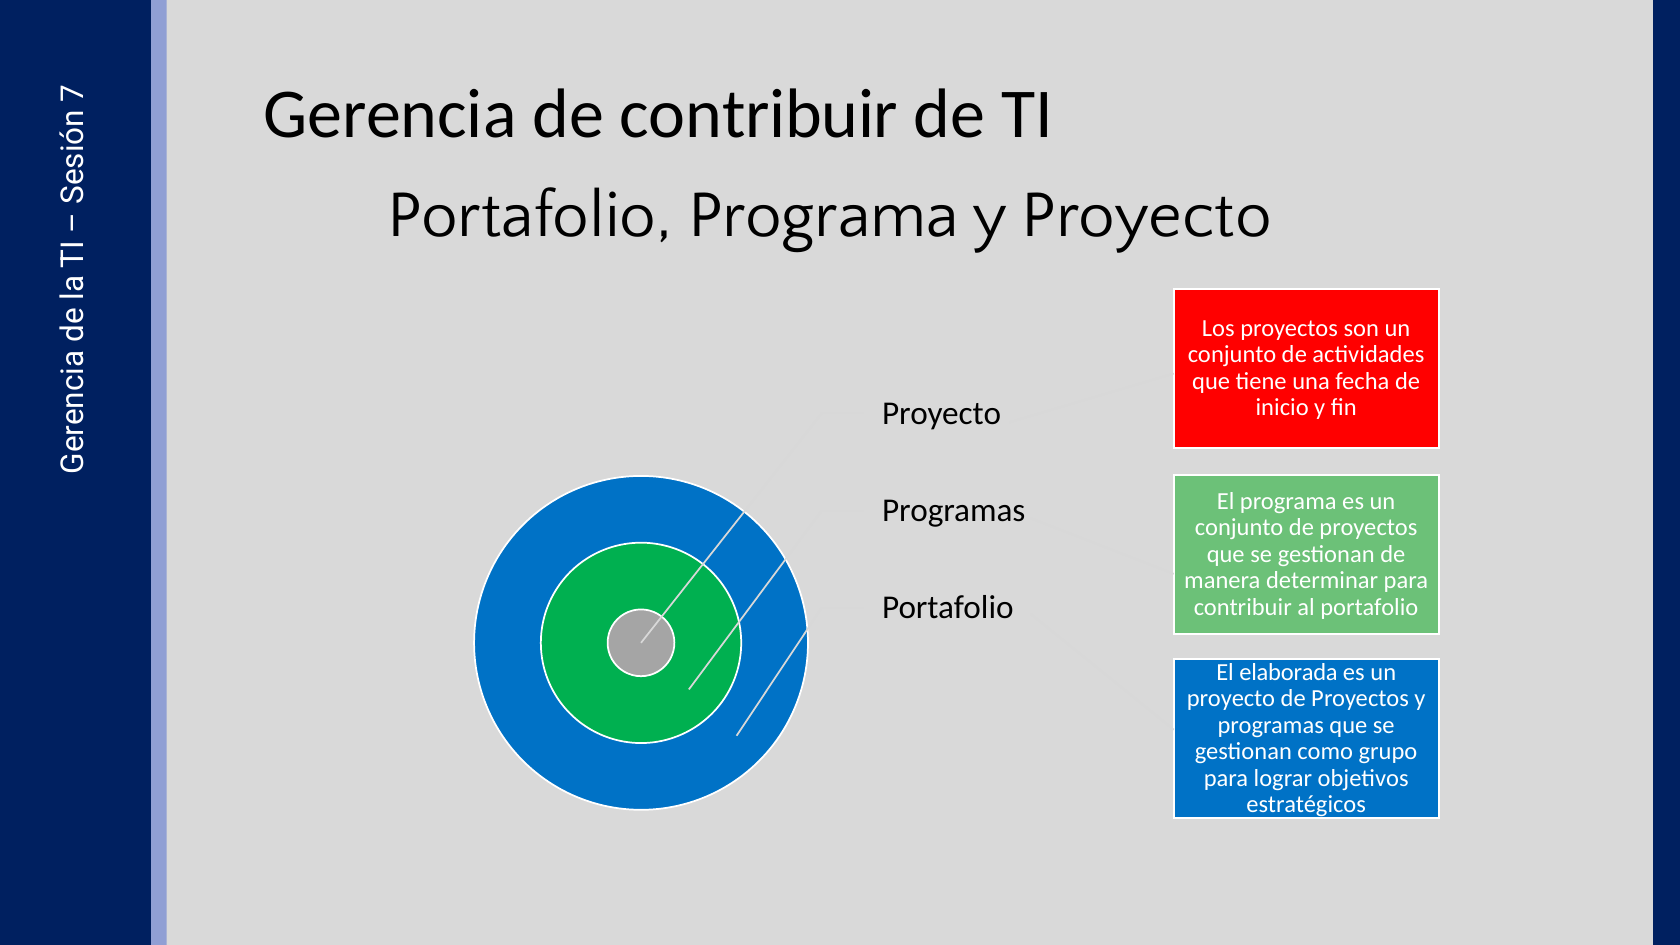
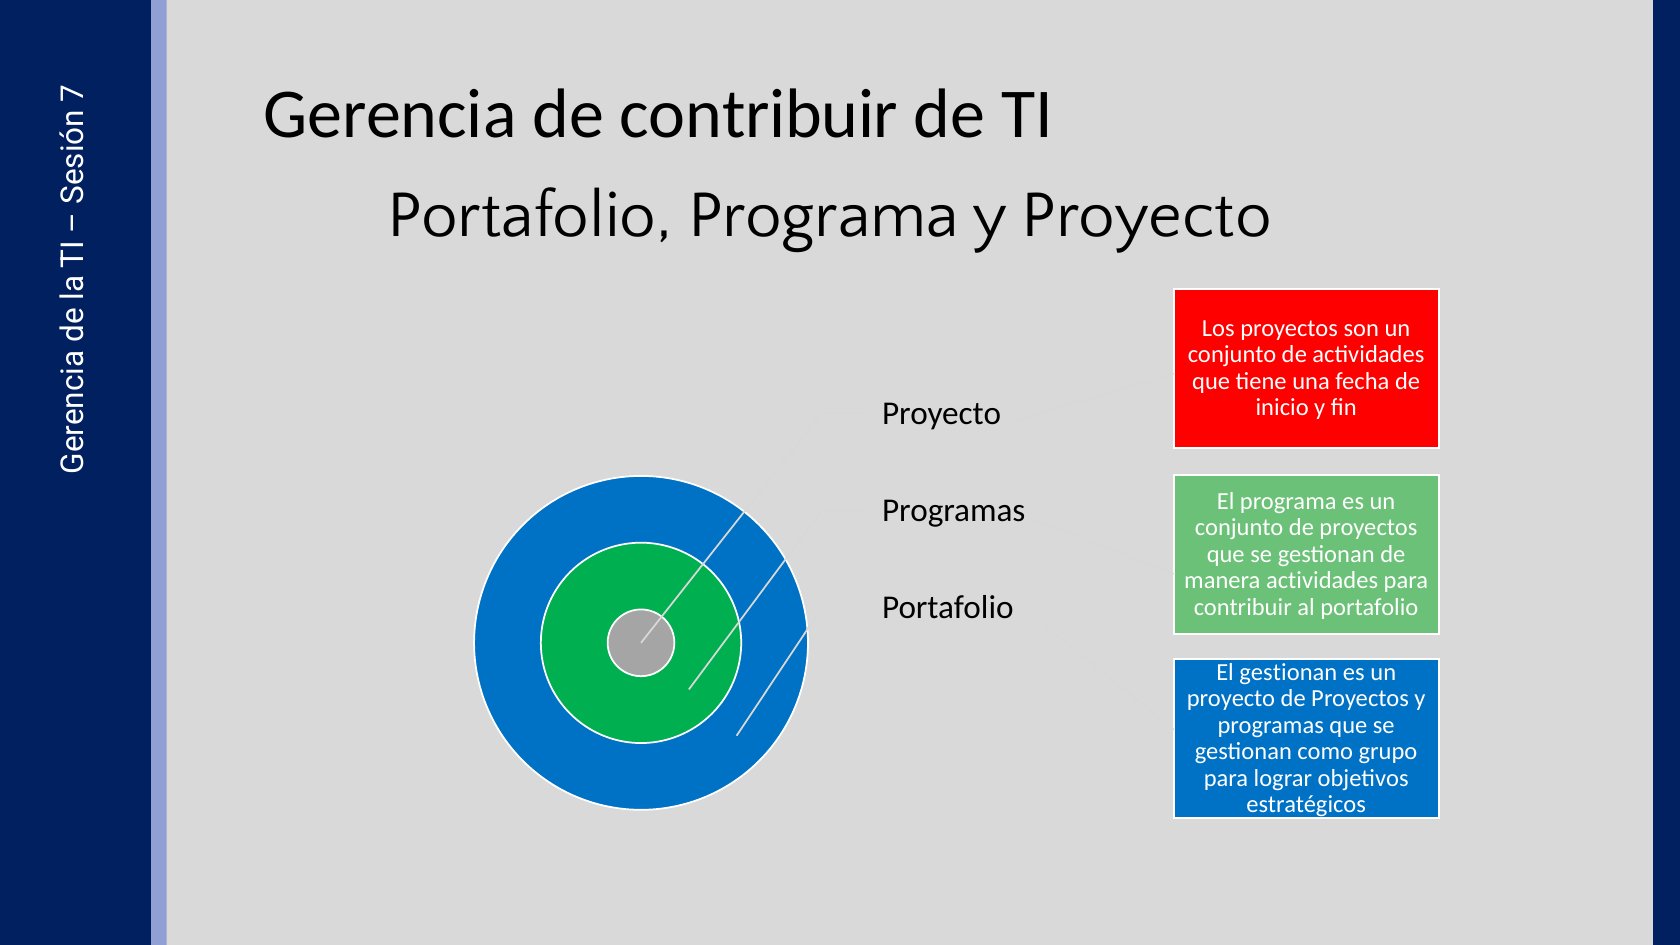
manera determinar: determinar -> actividades (1322, 581)
El elaborada: elaborada -> gestionan (1288, 672)
